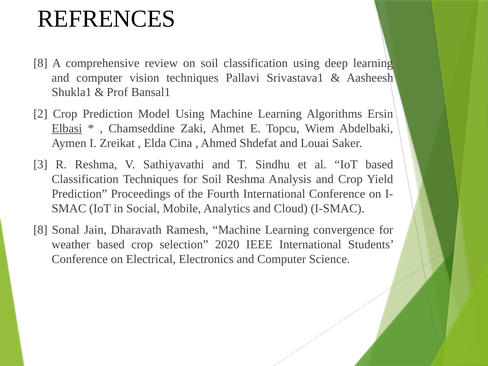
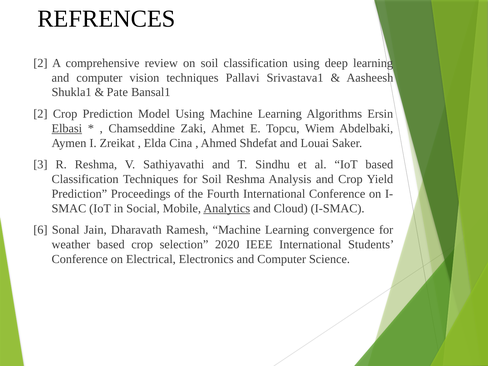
8: 8 -> 2 (40, 63)
Prof: Prof -> Pate (117, 92)
Analytics underline: none -> present (227, 208)
8: 8 -> 6 (40, 230)
